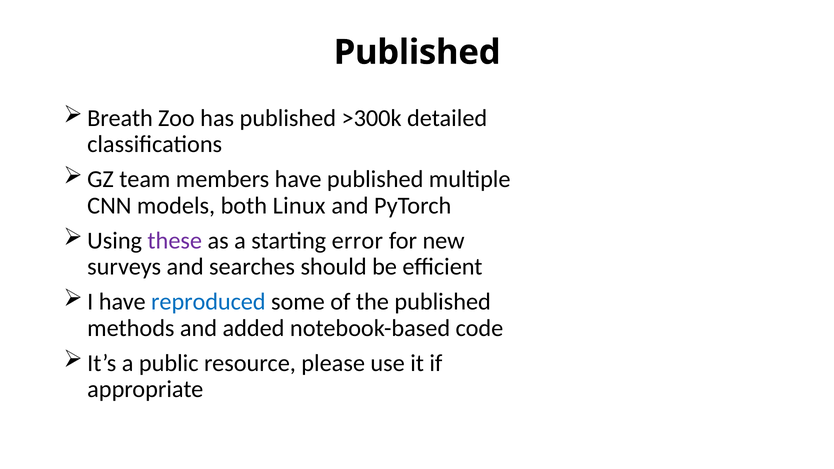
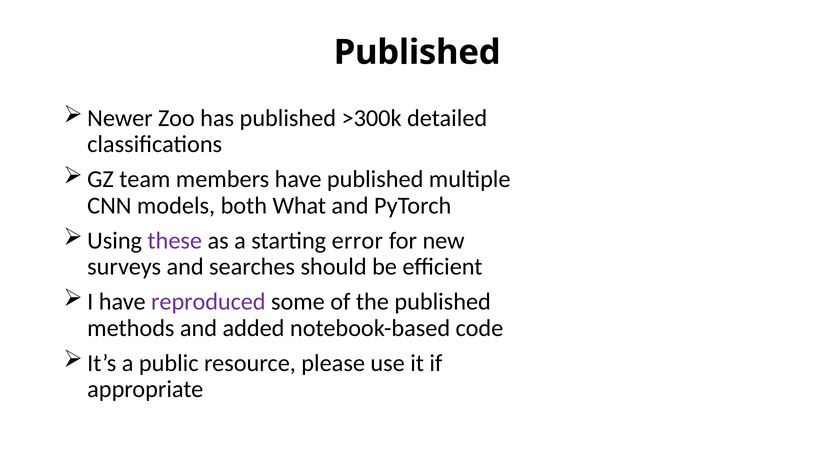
Breath: Breath -> Newer (120, 118)
Linux: Linux -> What (299, 206)
reproduced colour: blue -> purple (208, 302)
